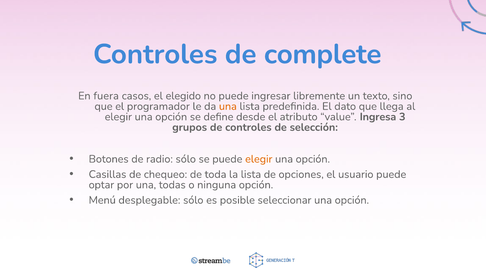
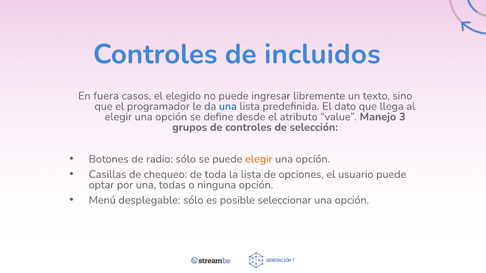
complete: complete -> incluidos (322, 54)
una colour: orange -> blue (228, 106)
Ingresa: Ingresa -> Manejo (378, 117)
